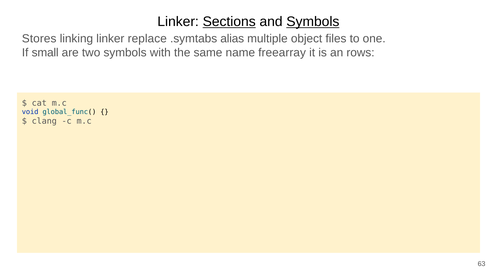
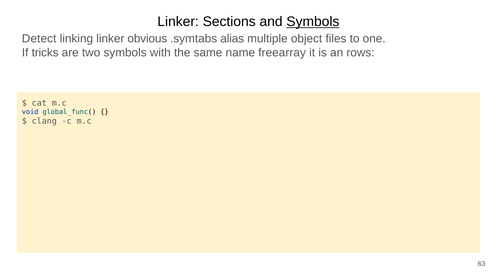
Sections underline: present -> none (229, 22)
Stores: Stores -> Detect (39, 39)
replace: replace -> obvious (147, 39)
small: small -> tricks (45, 53)
